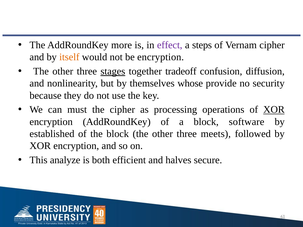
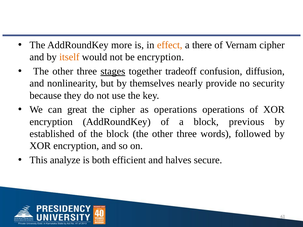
effect colour: purple -> orange (170, 45)
steps: steps -> there (202, 45)
whose: whose -> nearly (190, 83)
must: must -> great (77, 110)
as processing: processing -> operations (175, 110)
XOR underline: present -> none (274, 110)
software: software -> previous (247, 122)
meets: meets -> words (216, 134)
